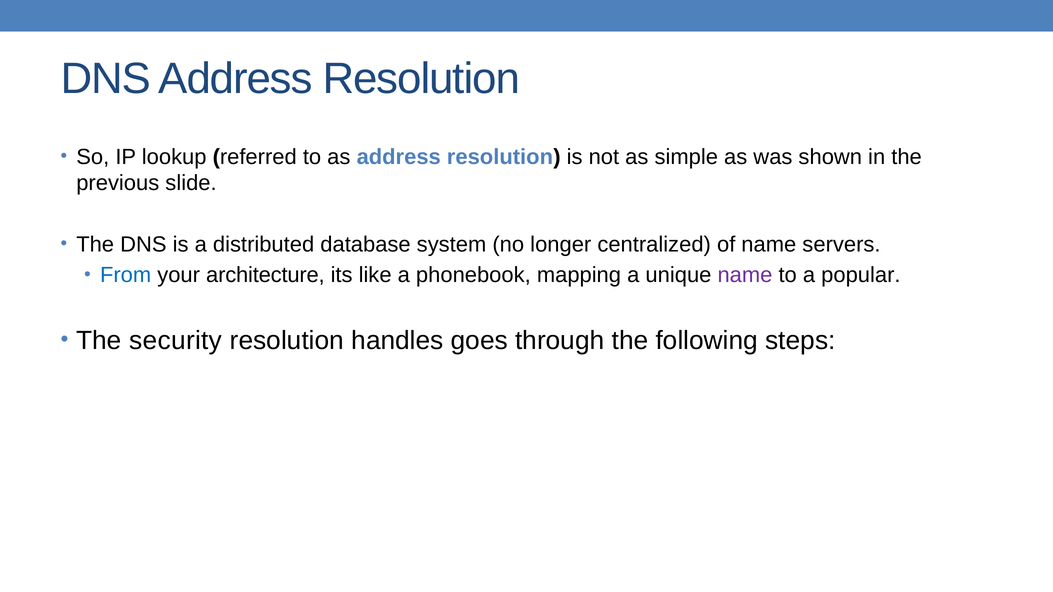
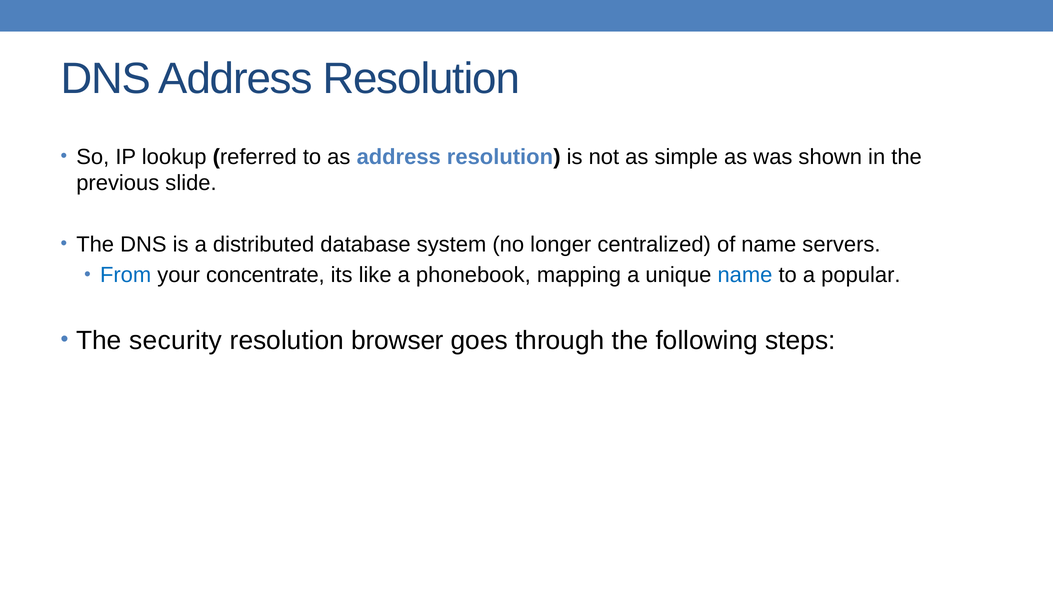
architecture: architecture -> concentrate (265, 275)
name colour: purple -> blue (745, 275)
handles: handles -> browser (398, 341)
